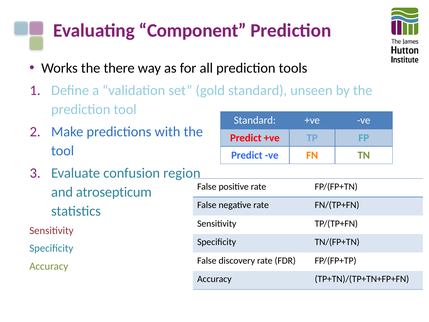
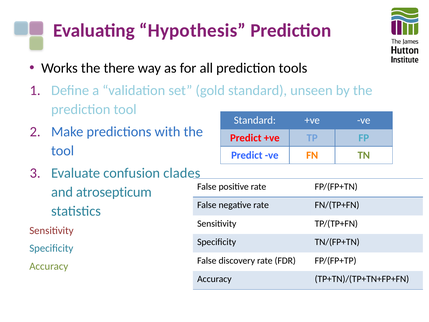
Component: Component -> Hypothesis (193, 30)
region: region -> clades (182, 173)
